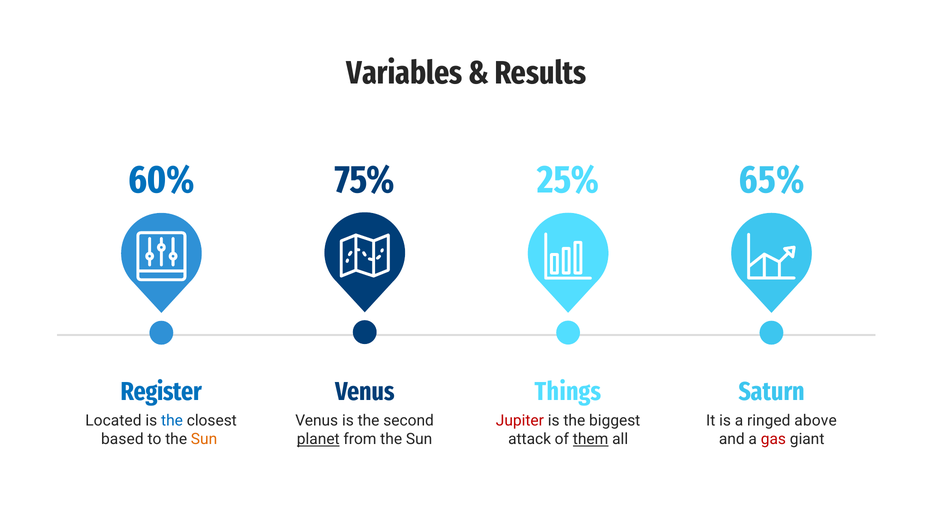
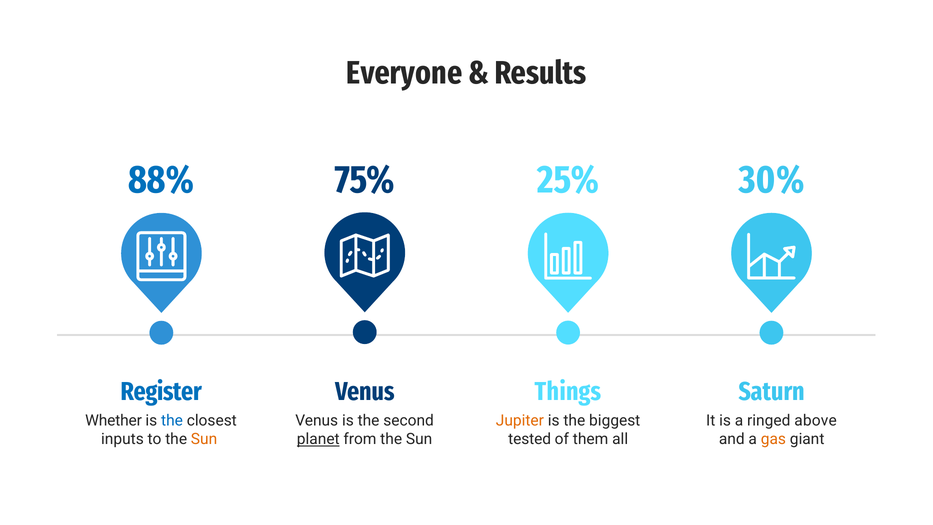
Variables: Variables -> Everyone (404, 73)
60%: 60% -> 88% (161, 180)
65%: 65% -> 30% (772, 180)
Located: Located -> Whether (114, 420)
Jupiter colour: red -> orange (520, 420)
based: based -> inputs (122, 439)
attack: attack -> tested (530, 439)
them underline: present -> none (591, 439)
gas colour: red -> orange (773, 439)
